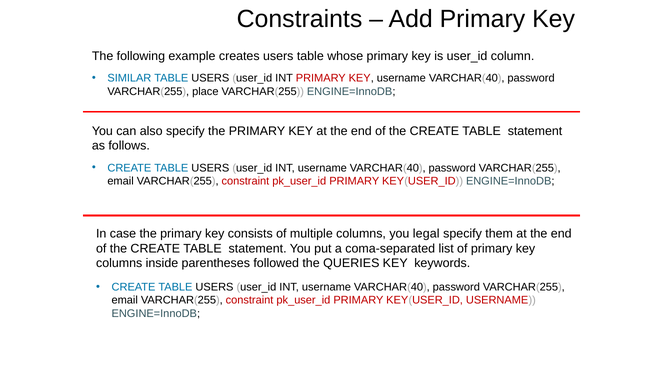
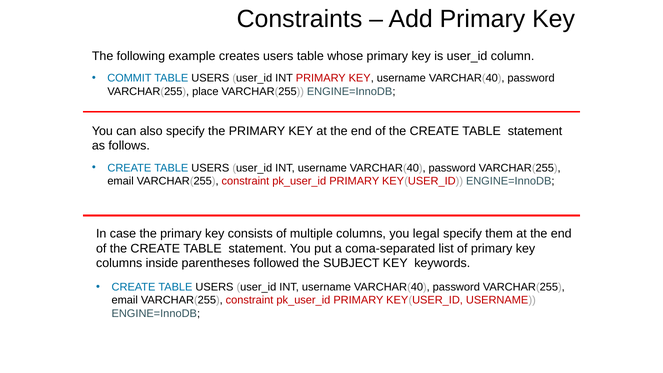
SIMILAR: SIMILAR -> COMMIT (129, 78)
QUERIES: QUERIES -> SUBJECT (351, 263)
